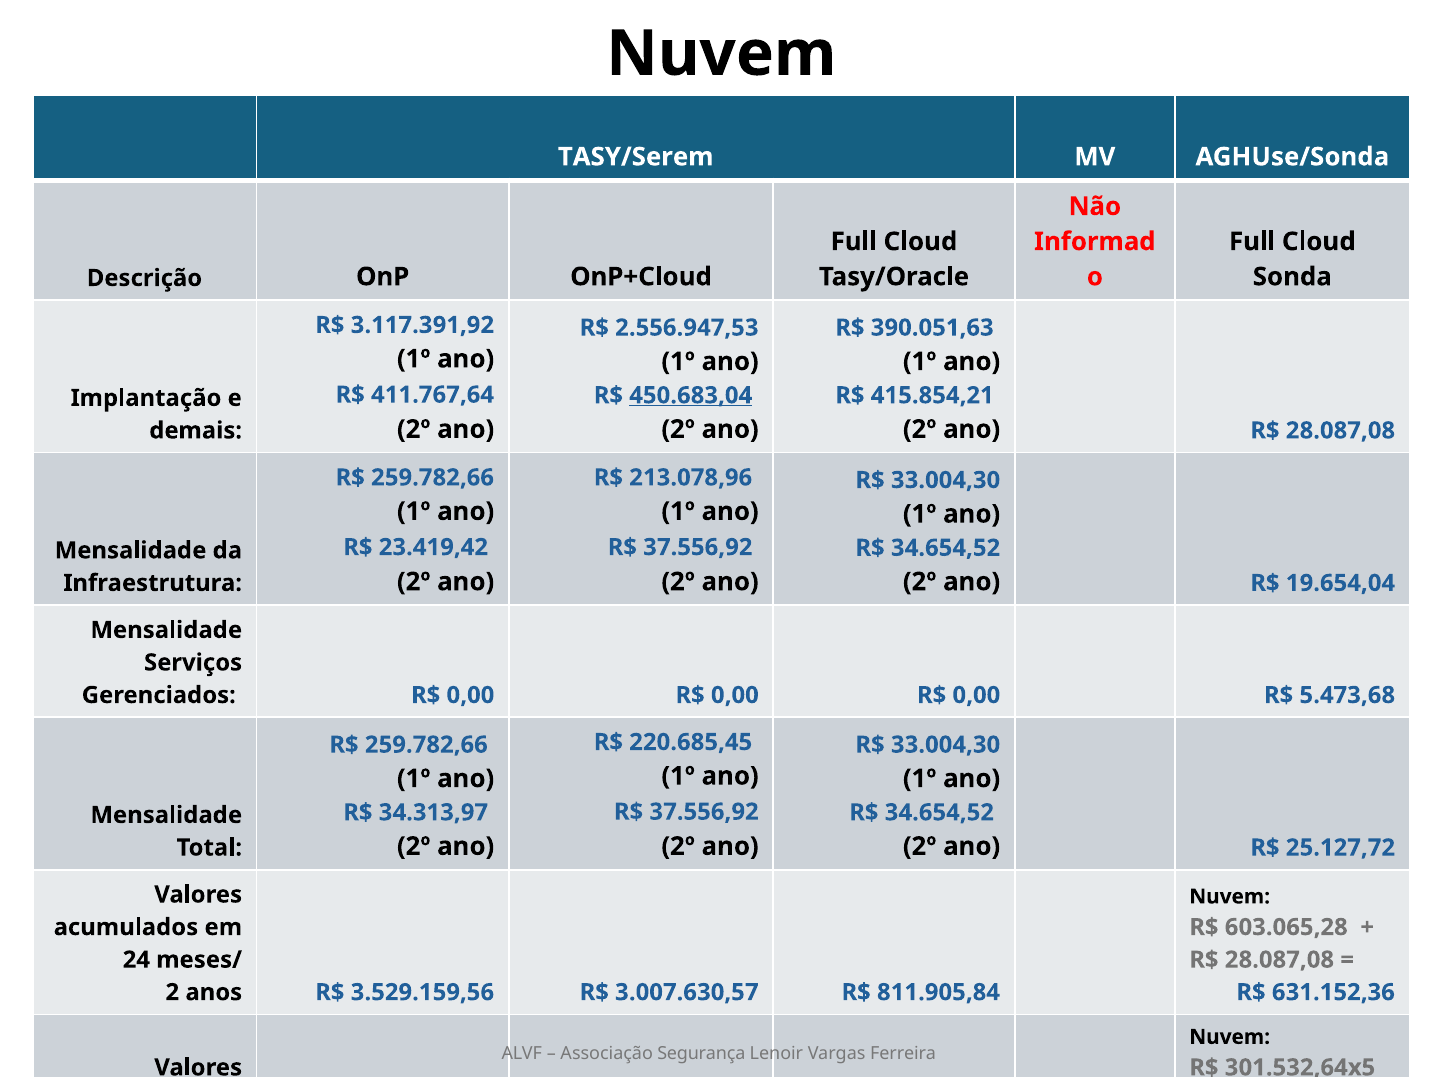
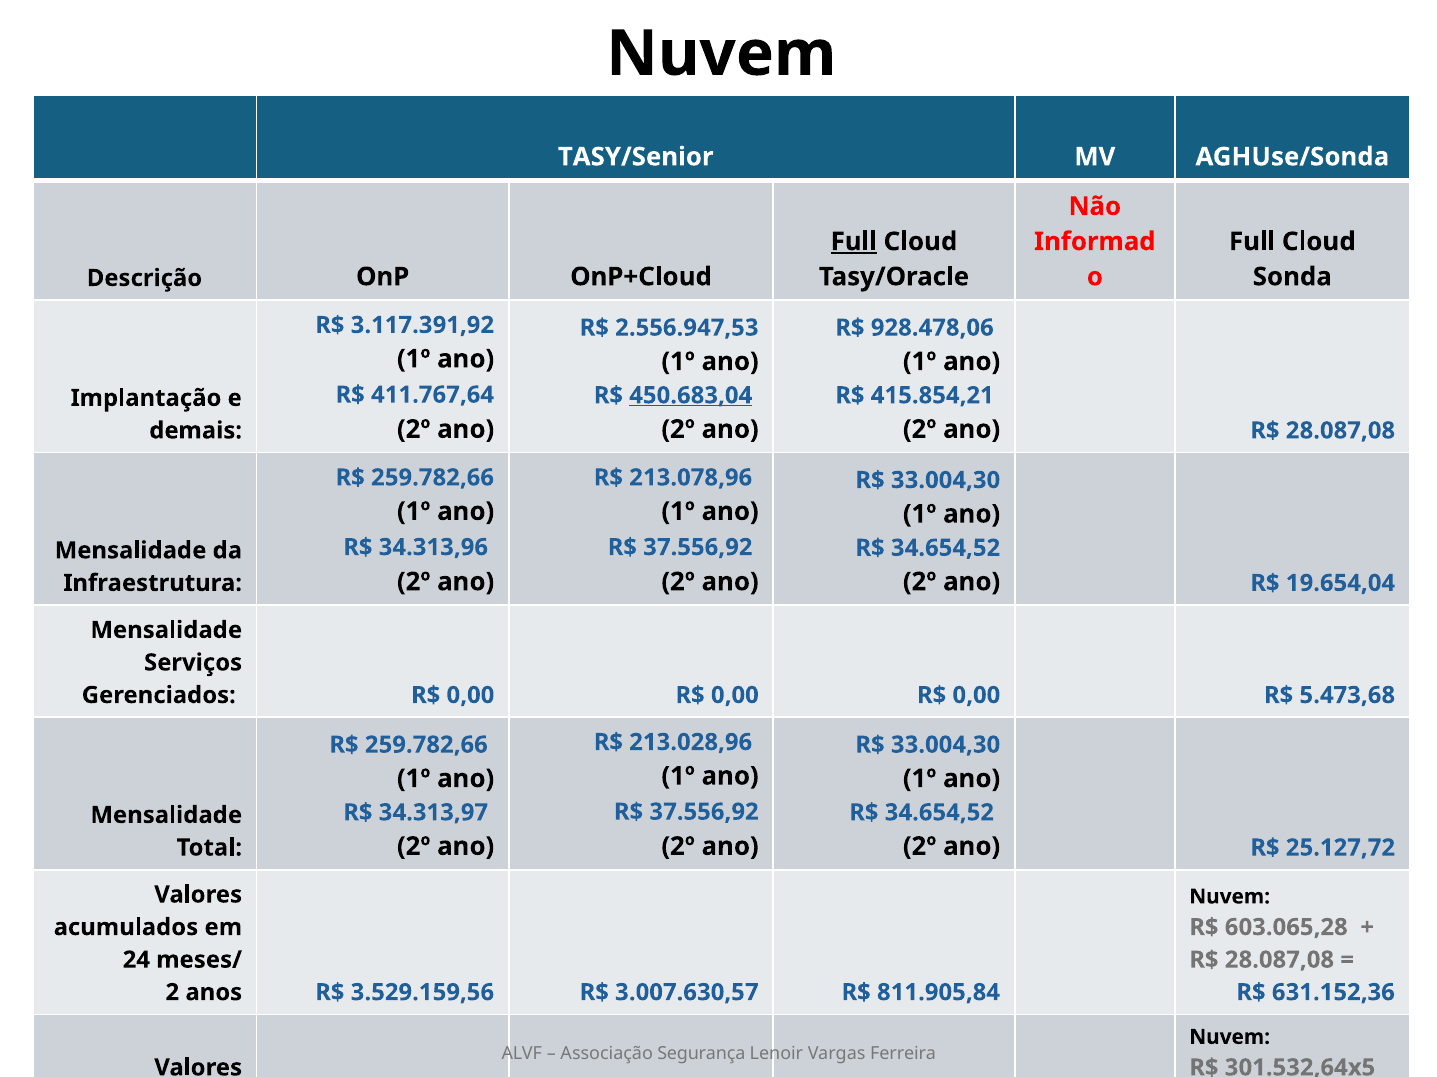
TASY/Serem: TASY/Serem -> TASY/Senior (636, 157)
Full underline: none -> present (854, 242)
390.051,63: 390.051,63 -> 928.478,06 (932, 328)
23.419,42: 23.419,42 -> 34.313,96 (433, 548)
220.685,45: 220.685,45 -> 213.028,96 (691, 743)
